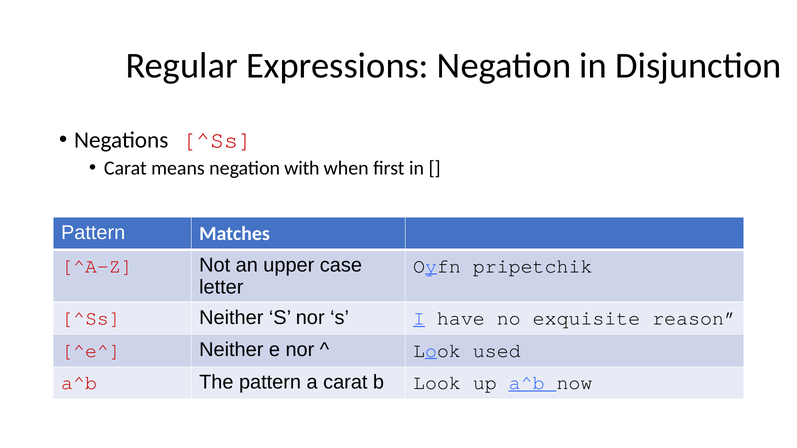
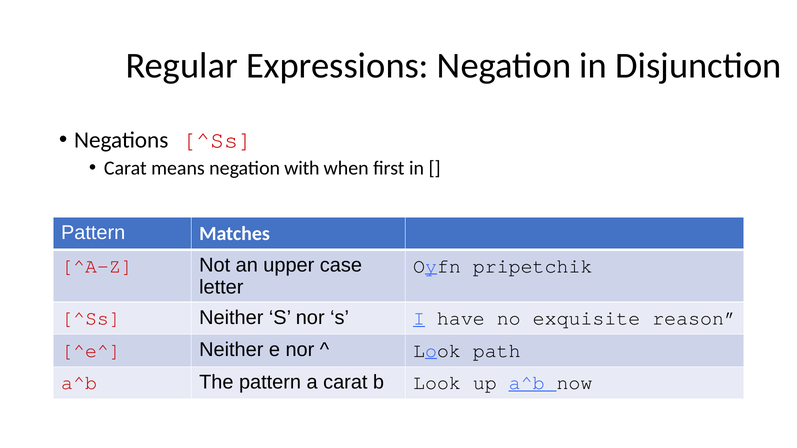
used: used -> path (497, 351)
